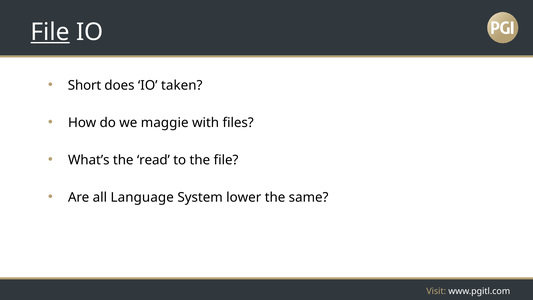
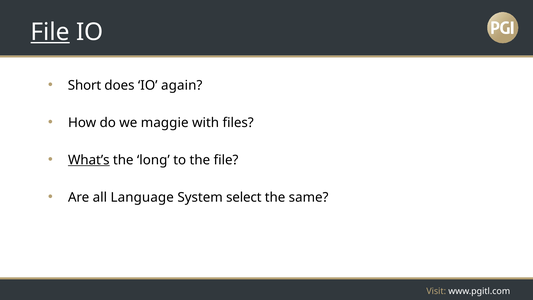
taken: taken -> again (182, 85)
What’s underline: none -> present (89, 160)
read: read -> long (153, 160)
lower: lower -> select (244, 197)
